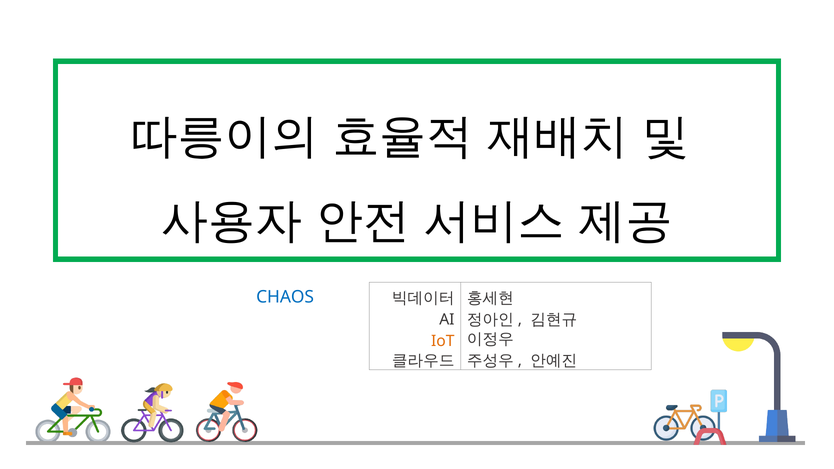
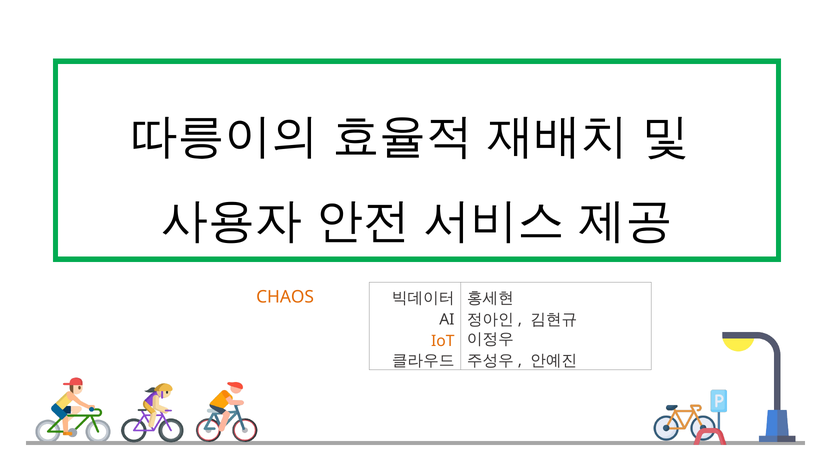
CHAOS colour: blue -> orange (285, 297)
